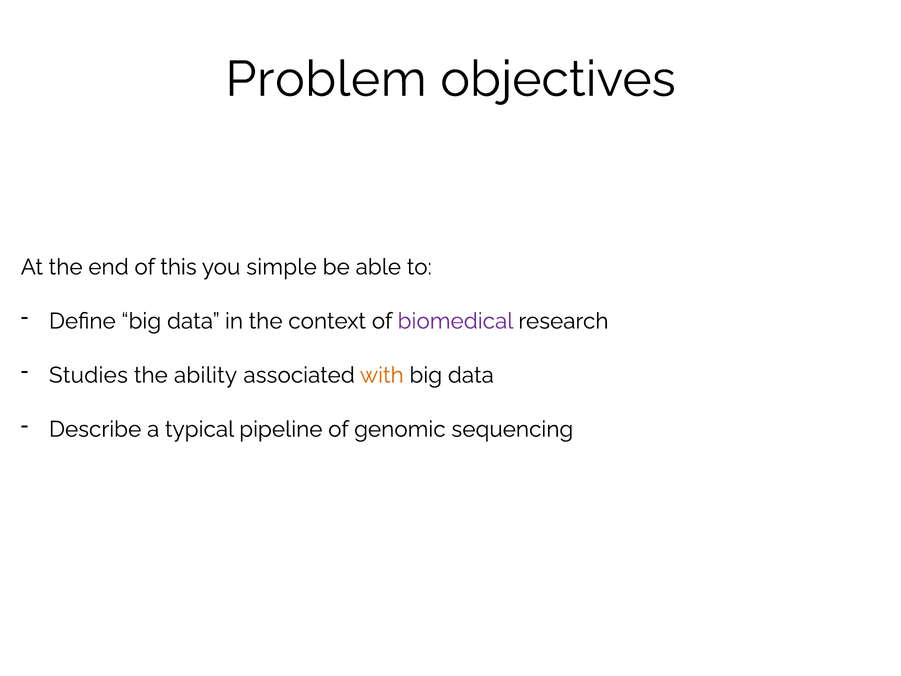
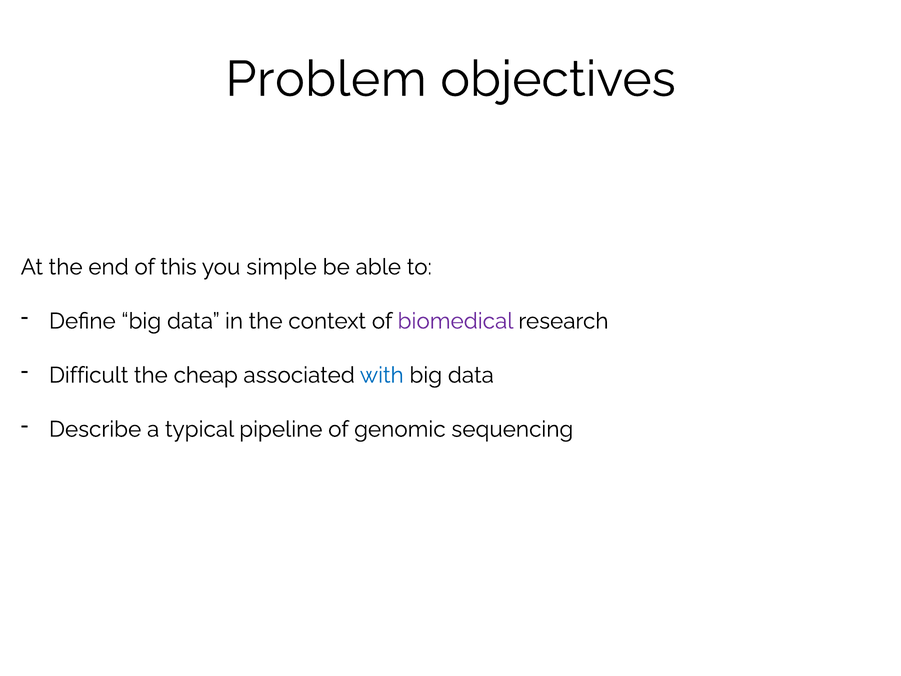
Studies: Studies -> Difficult (89, 375)
ability: ability -> cheap (206, 375)
with colour: orange -> blue (382, 375)
